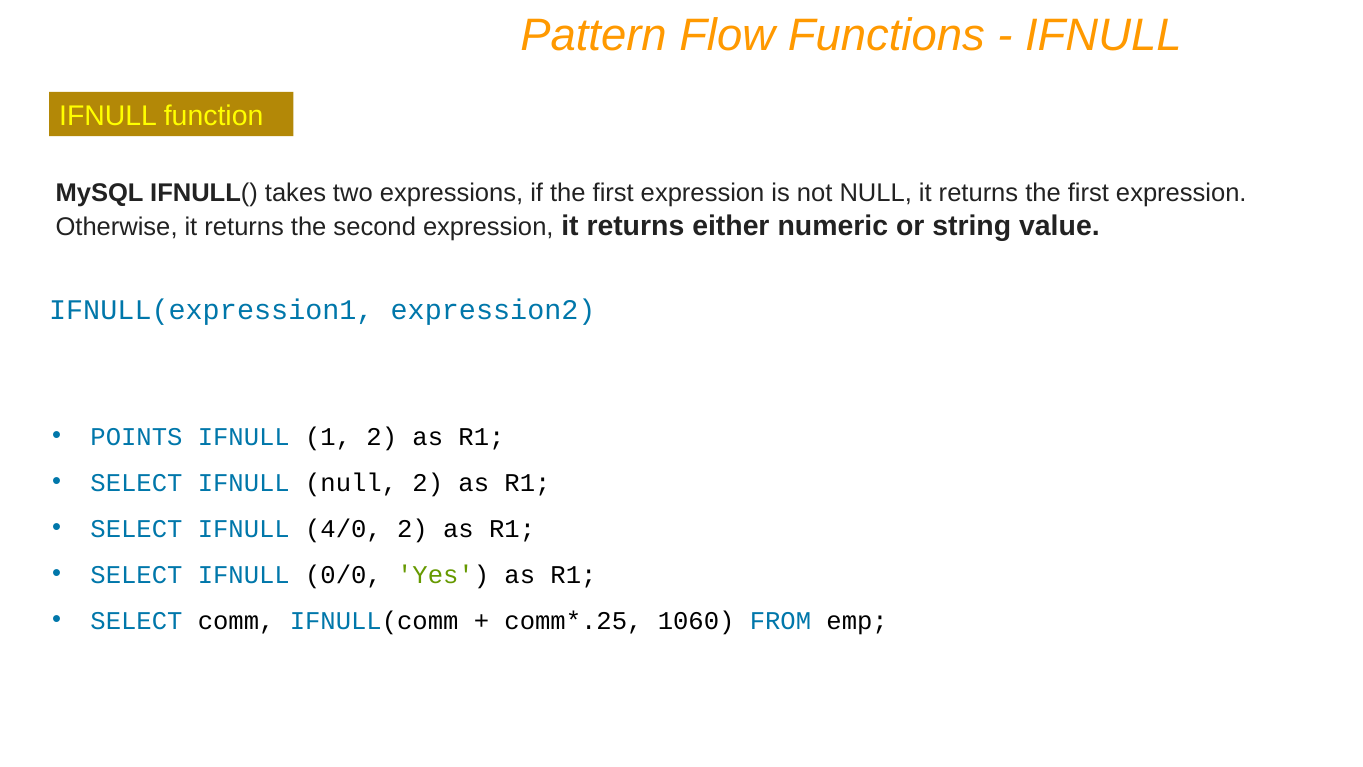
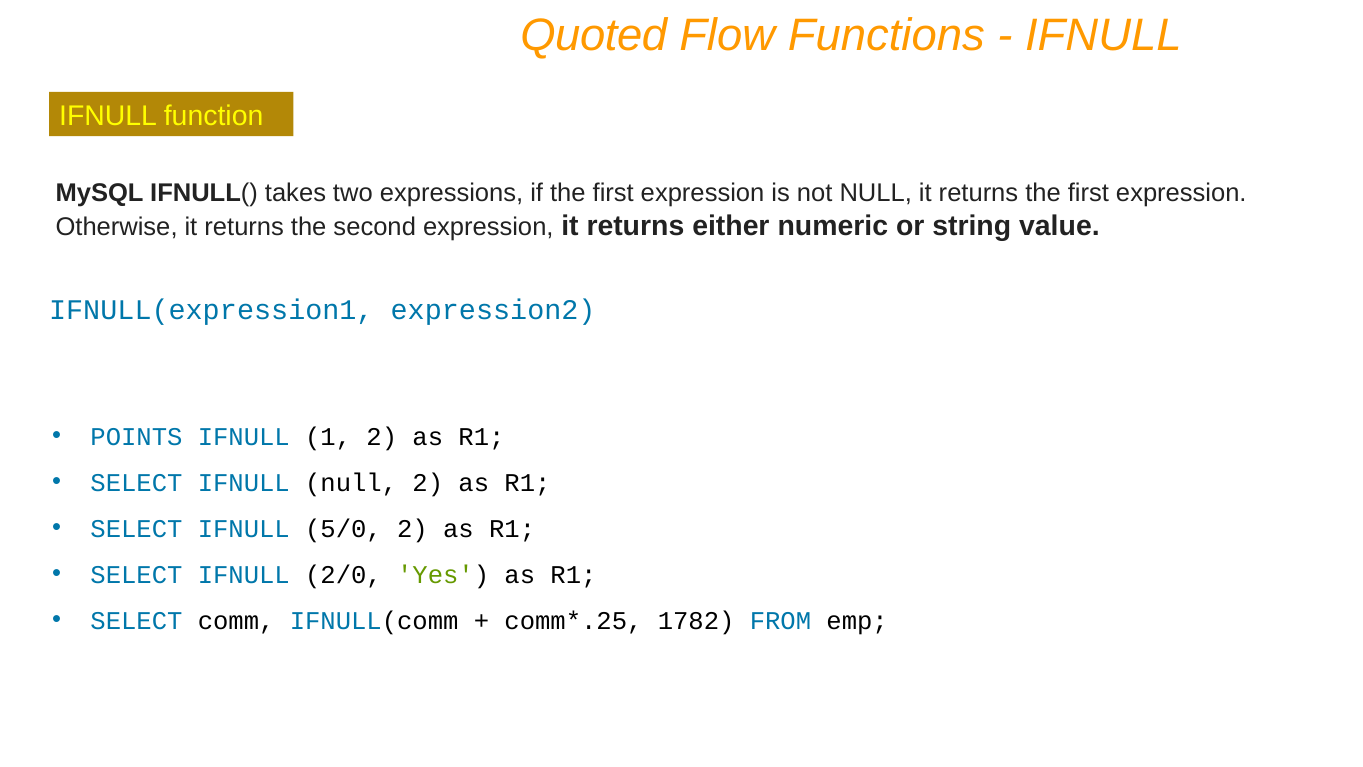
Pattern: Pattern -> Quoted (594, 35)
4/0: 4/0 -> 5/0 (343, 528)
0/0: 0/0 -> 2/0 (343, 574)
1060: 1060 -> 1782 (696, 620)
